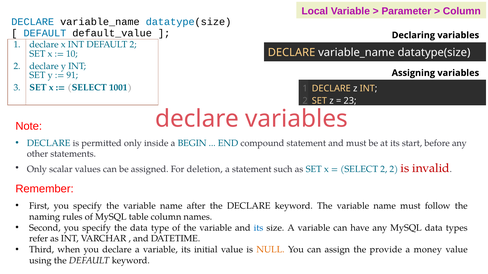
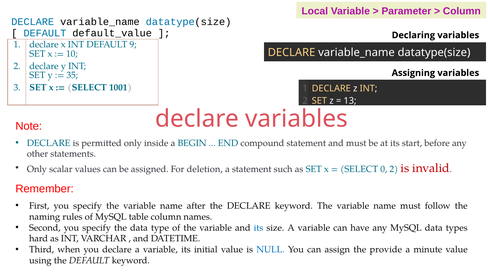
DEFAULT 2: 2 -> 9 (133, 45)
91: 91 -> 35 (72, 75)
23: 23 -> 13 (350, 101)
SELECT 2: 2 -> 0 (384, 170)
refer: refer -> hard (39, 239)
NULL colour: orange -> blue (271, 250)
money: money -> minute (428, 250)
